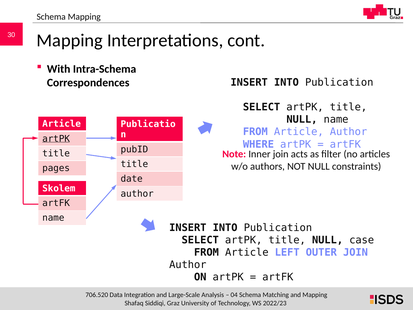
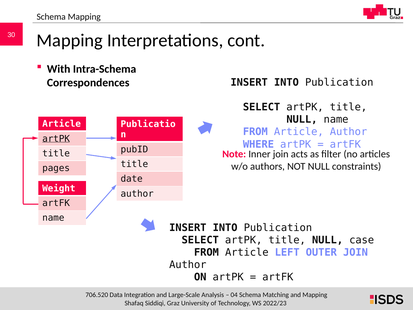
Skolem: Skolem -> Weight (59, 188)
